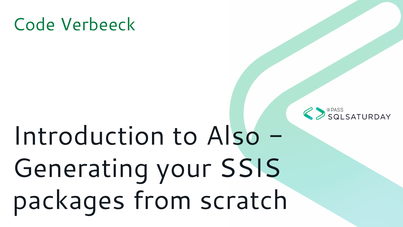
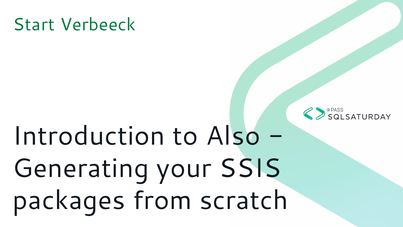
Code: Code -> Start (34, 25)
